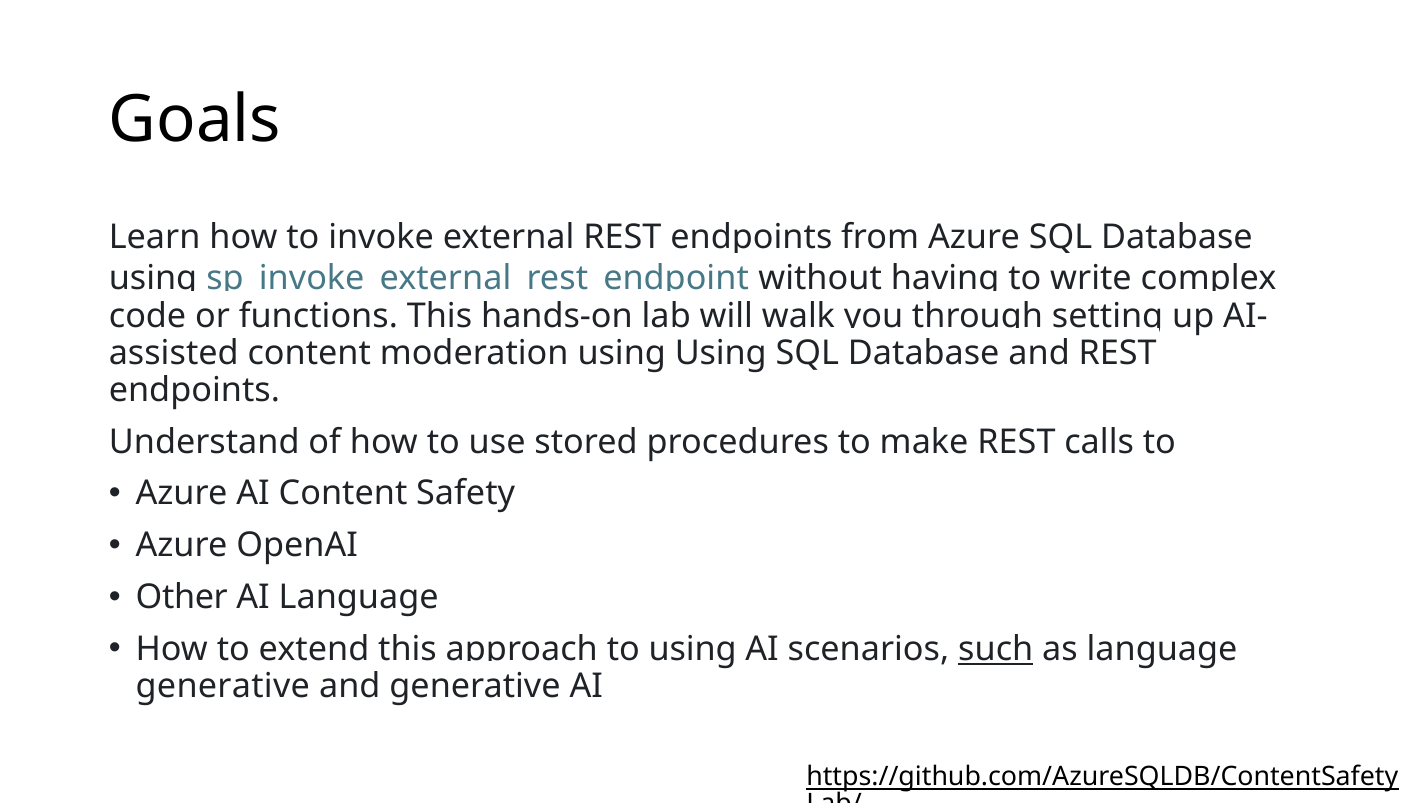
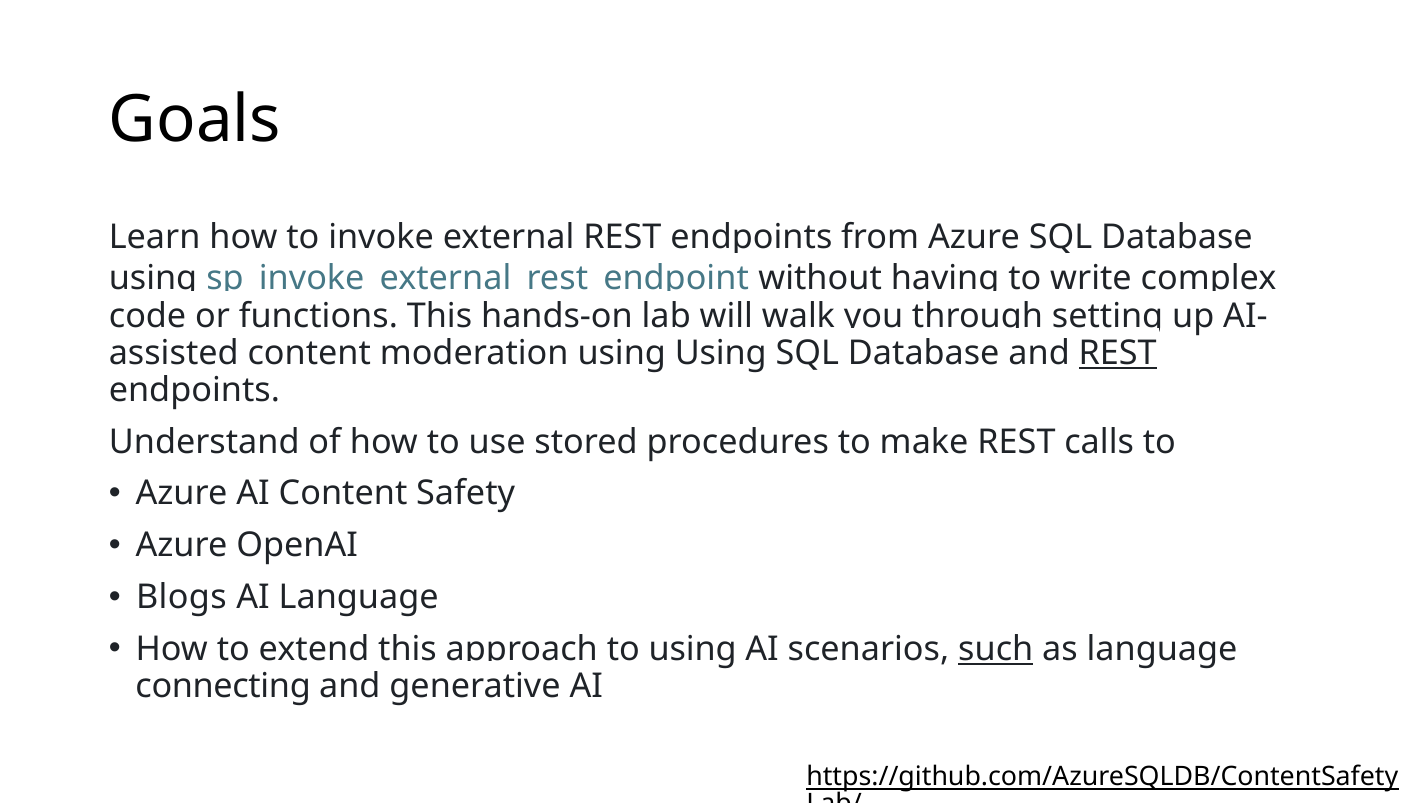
REST underline: none -> present (1118, 353)
Other: Other -> Blogs (181, 597)
generative: generative -> connecting (223, 686)
